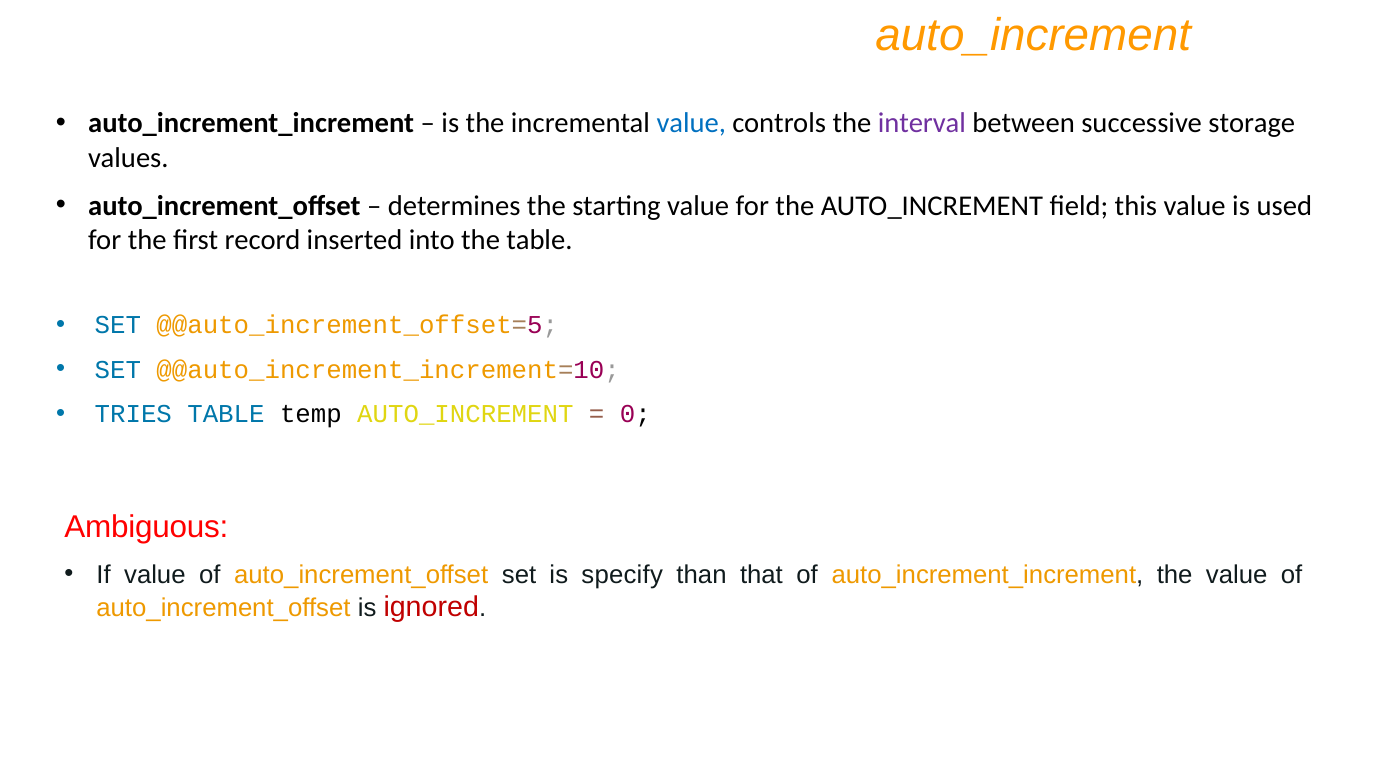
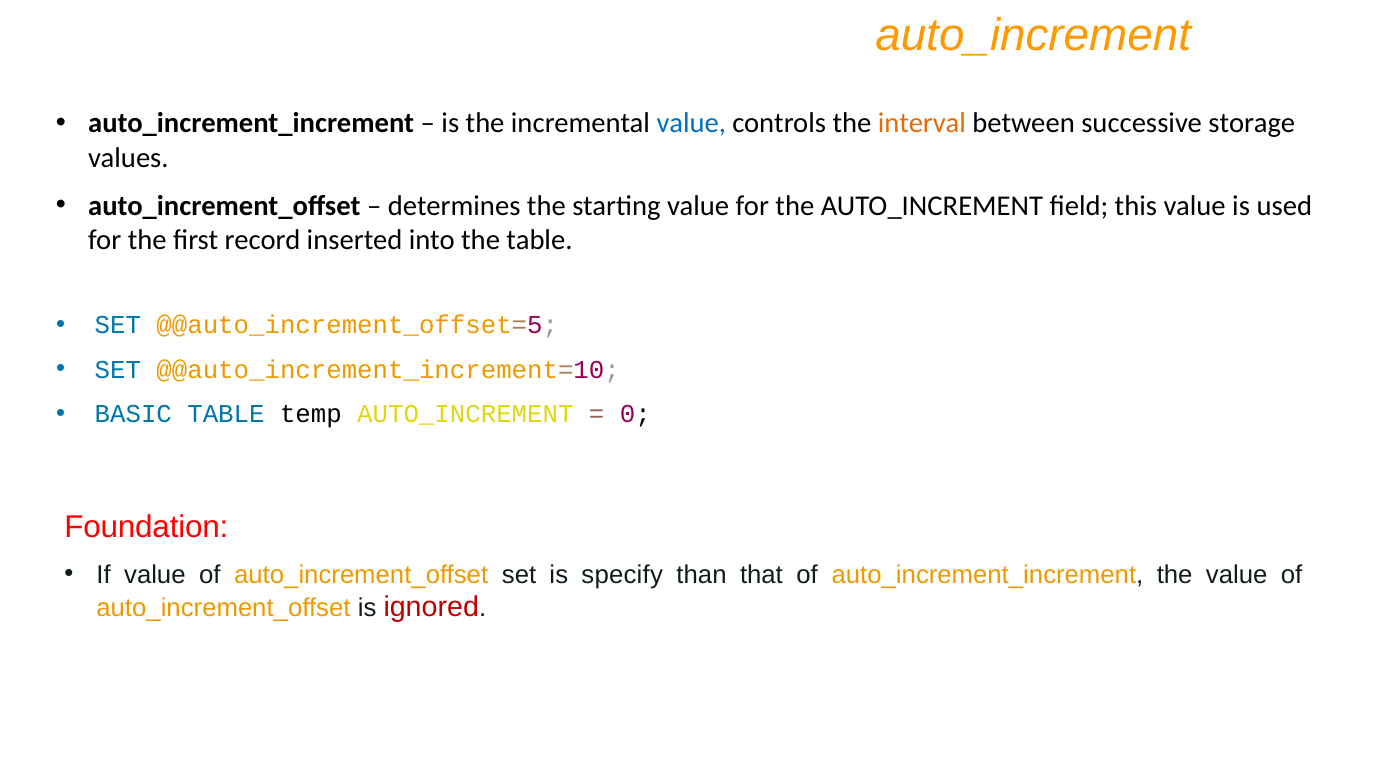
interval colour: purple -> orange (922, 123)
TRIES: TRIES -> BASIC (133, 415)
Ambiguous: Ambiguous -> Foundation (146, 527)
